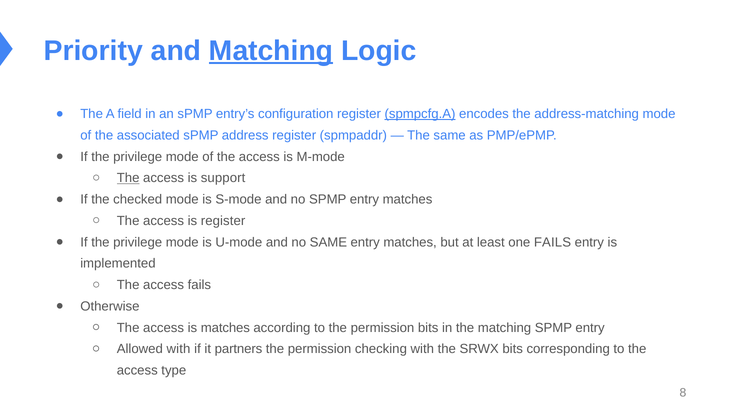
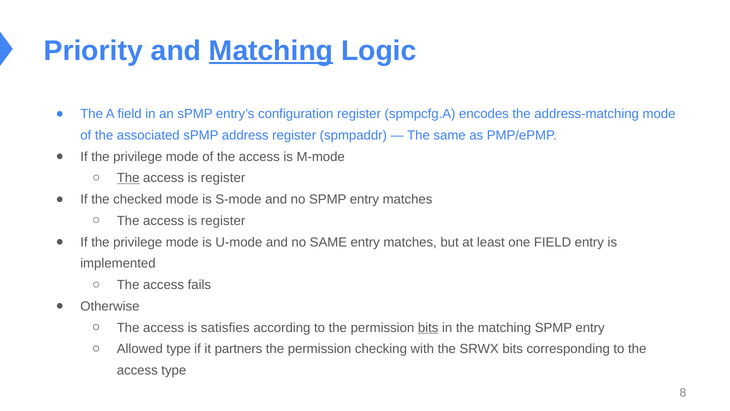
spmpcfg.A underline: present -> none (420, 114)
support: support -> register (223, 178)
one FAILS: FAILS -> FIELD (553, 242)
is matches: matches -> satisfies (225, 327)
bits underline: none -> present (428, 327)
Allowed with: with -> type (179, 349)
